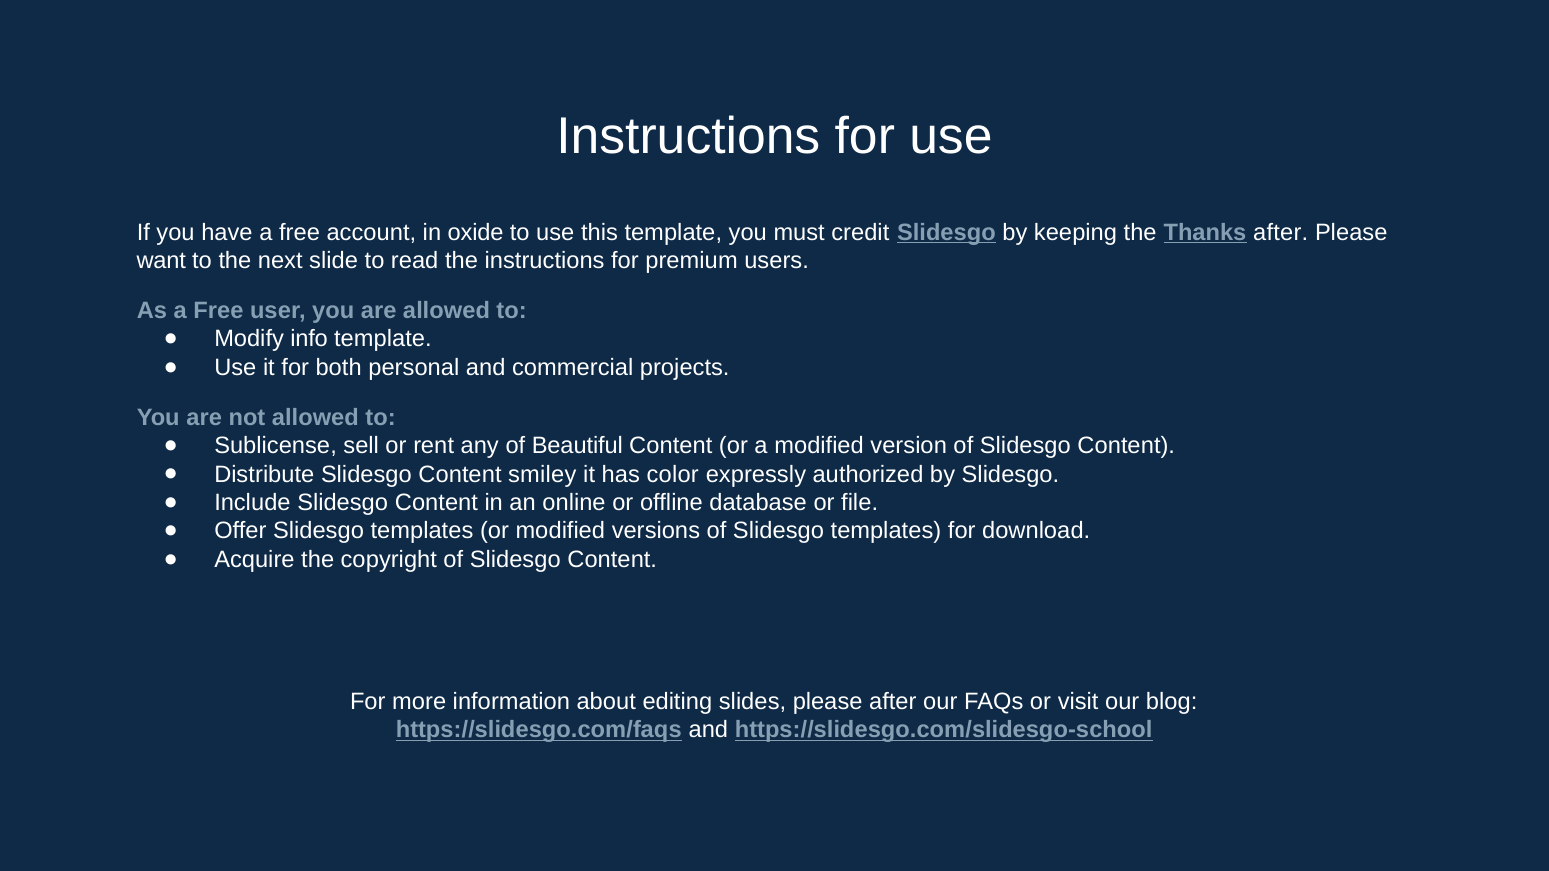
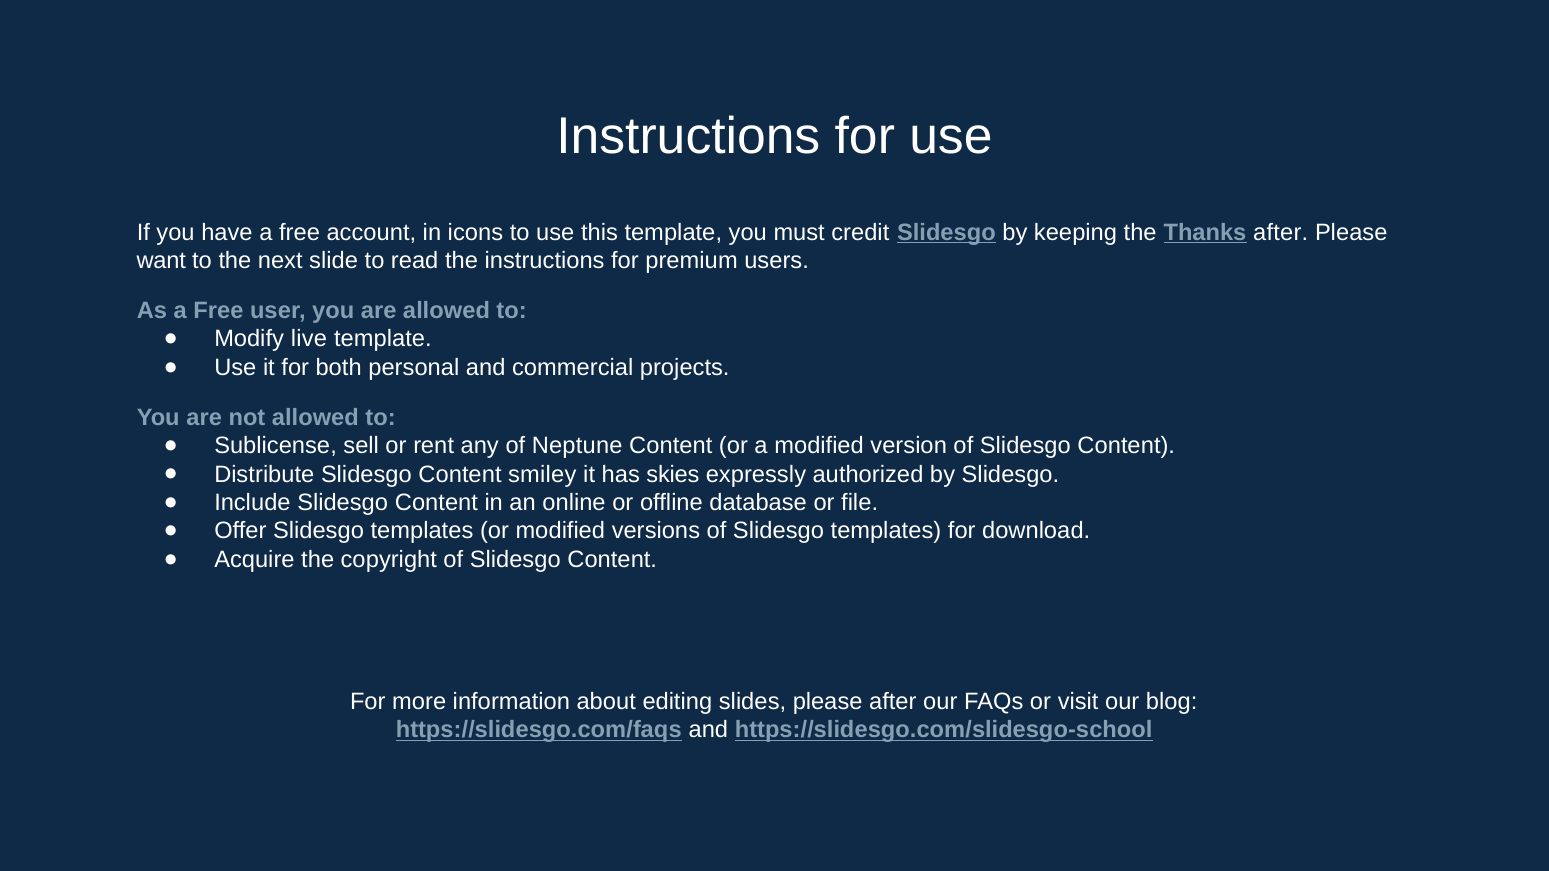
oxide: oxide -> icons (475, 233)
info: info -> live (309, 339)
Beautiful: Beautiful -> Neptune (577, 446)
color: color -> skies (673, 475)
